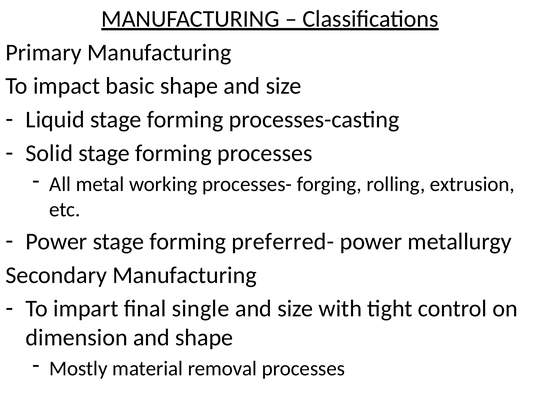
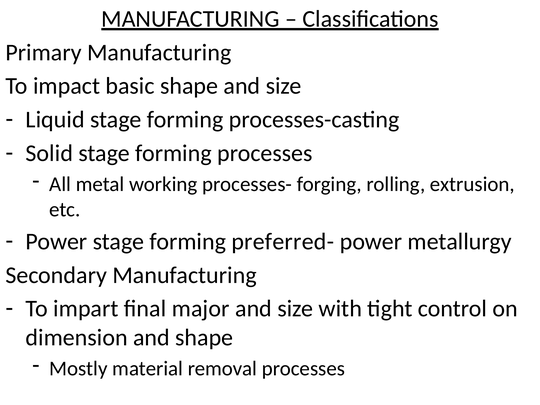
single: single -> major (201, 309)
